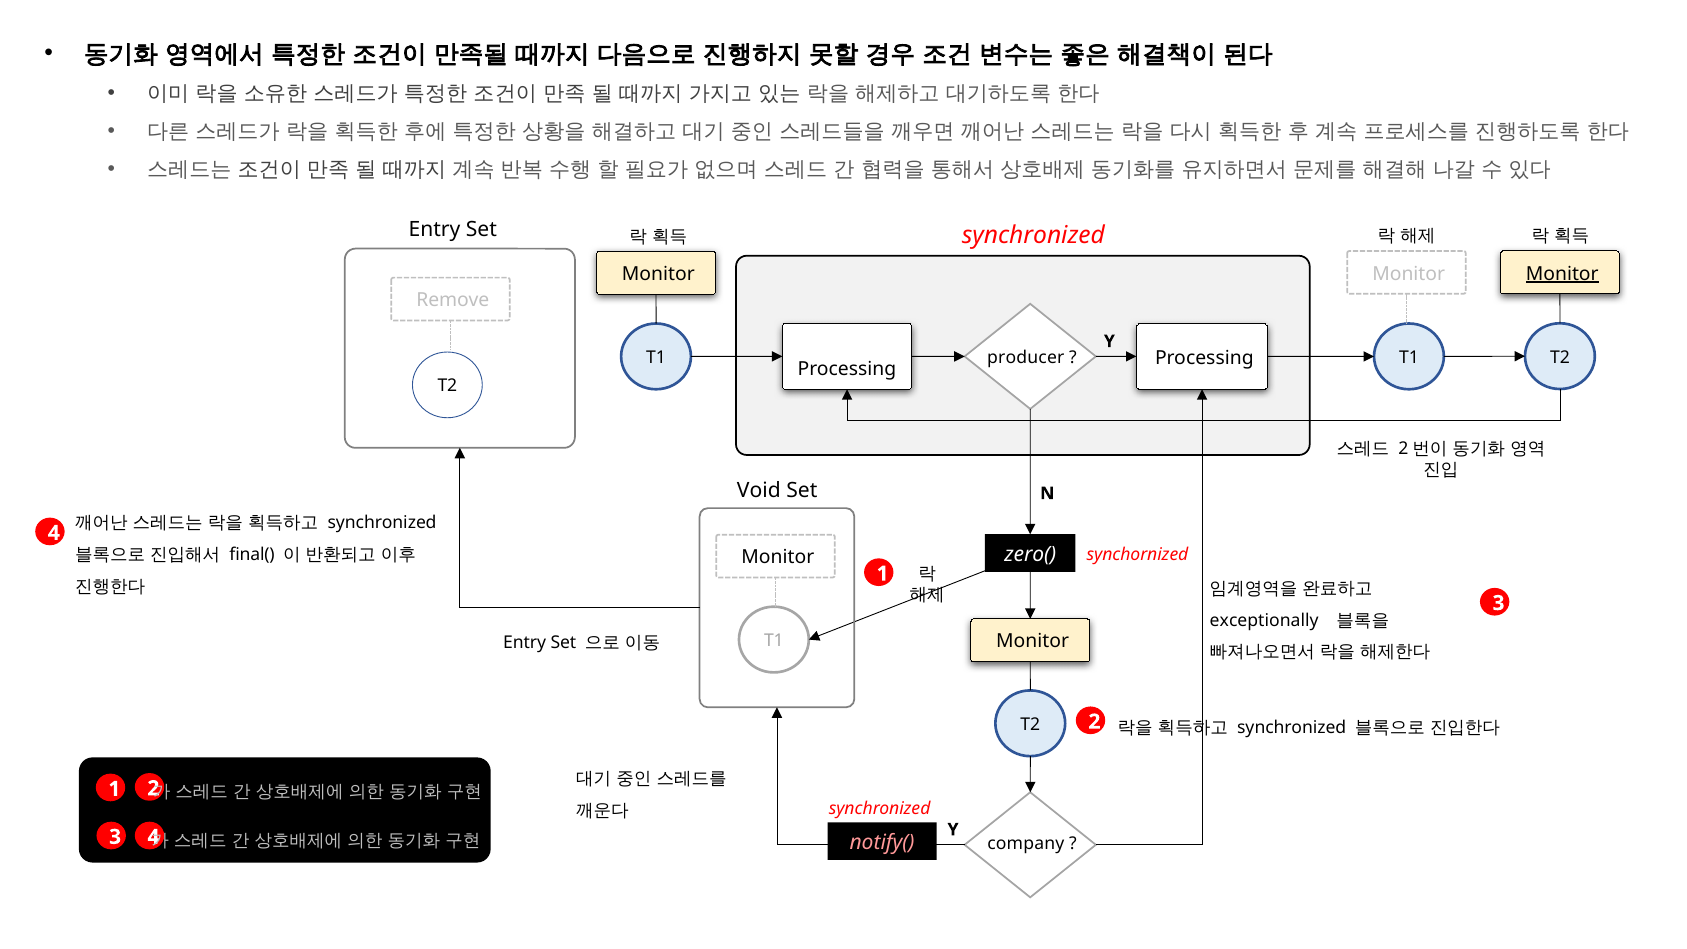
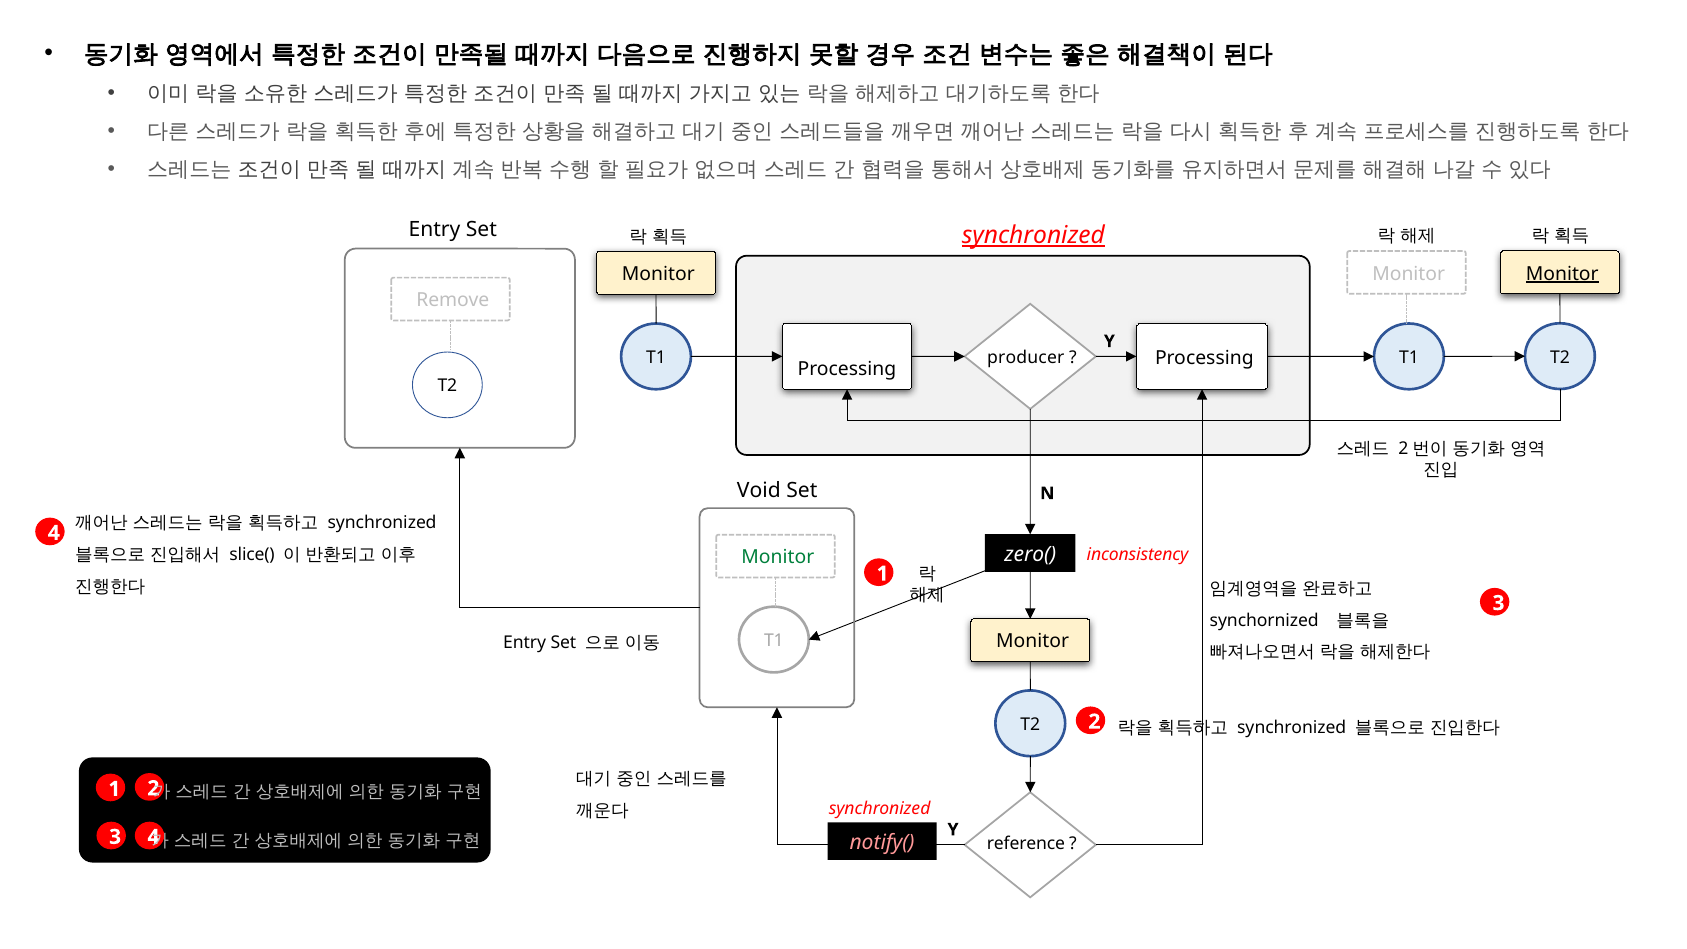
synchronized underline: none -> present (1033, 235)
final(: final( -> slice( (252, 555)
synchornized: synchornized -> inconsistency (1138, 555)
Monitor colour: black -> green (778, 557)
exceptionally: exceptionally -> synchornized (1264, 620)
company: company -> reference (1026, 844)
